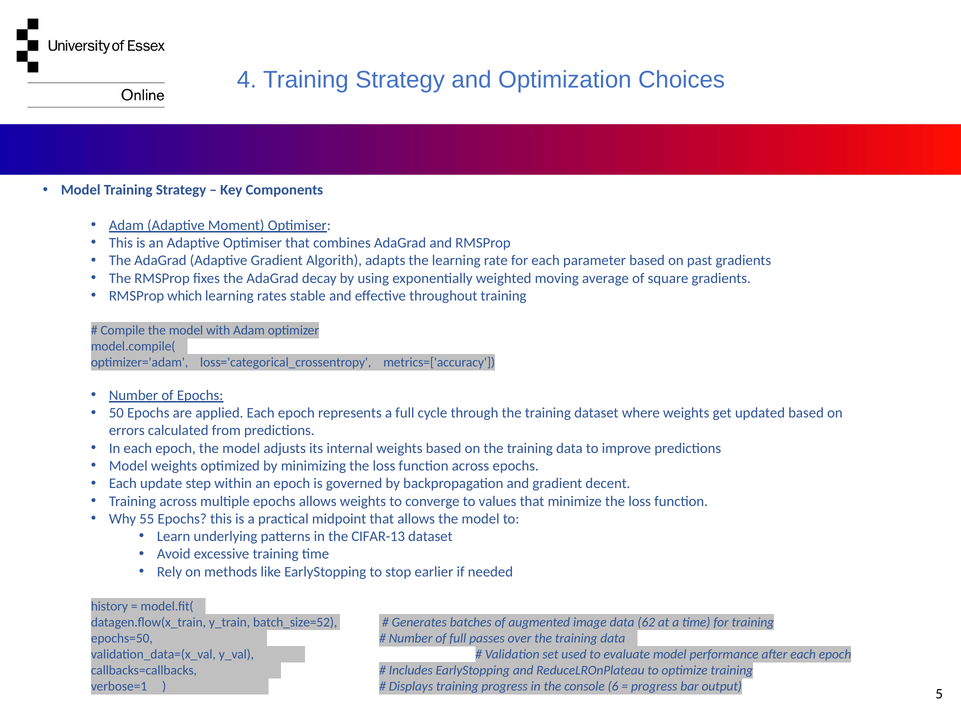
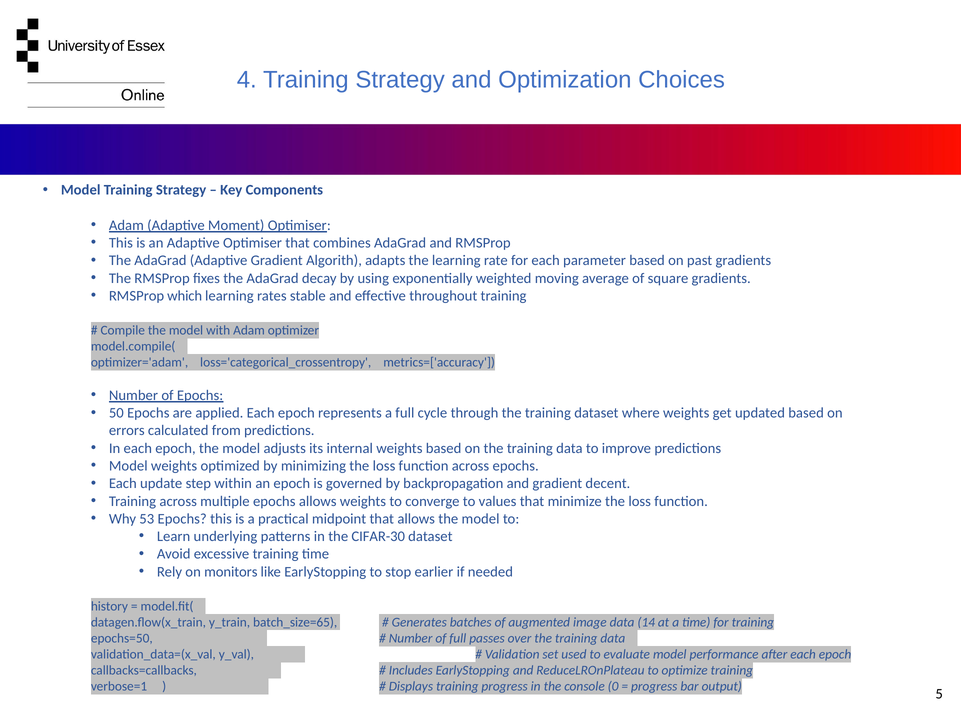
55: 55 -> 53 (147, 519)
CIFAR-13: CIFAR-13 -> CIFAR-30 (378, 536)
methods: methods -> monitors (231, 572)
batch_size=52: batch_size=52 -> batch_size=65 (295, 622)
62: 62 -> 14 (646, 622)
6: 6 -> 0 (613, 686)
